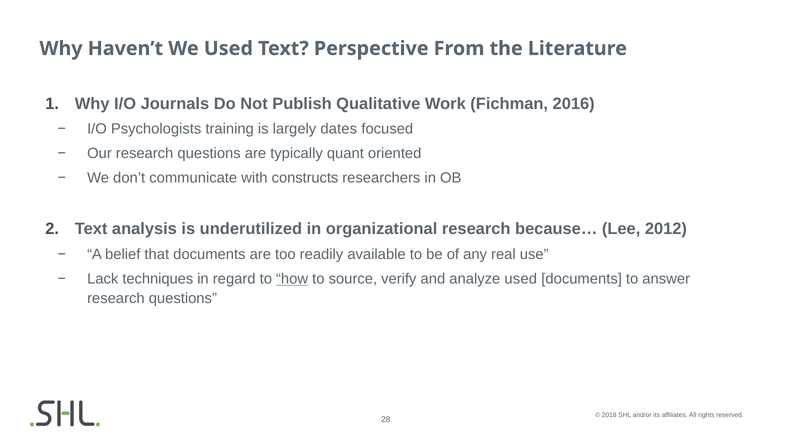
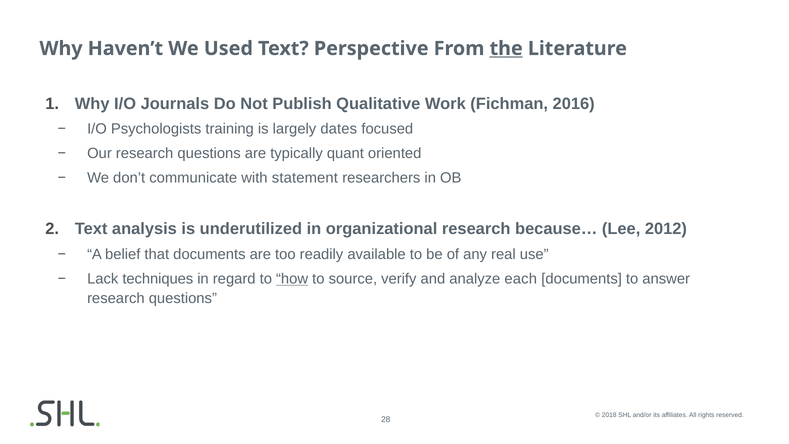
the underline: none -> present (506, 48)
constructs: constructs -> statement (305, 178)
analyze used: used -> each (521, 279)
